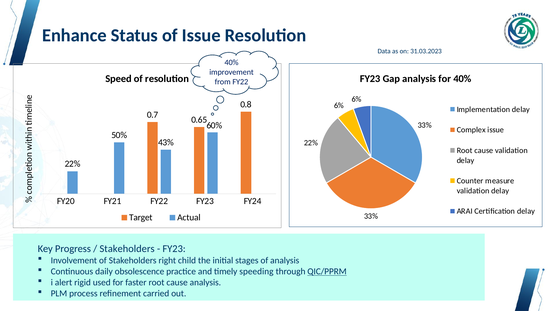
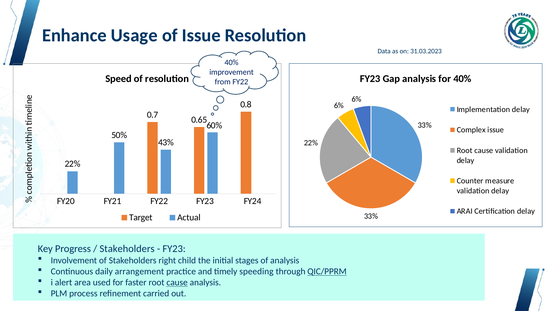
Status: Status -> Usage (134, 35)
obsolescence: obsolescence -> arrangement (139, 271)
rigid: rigid -> area (83, 282)
cause underline: none -> present (177, 282)
